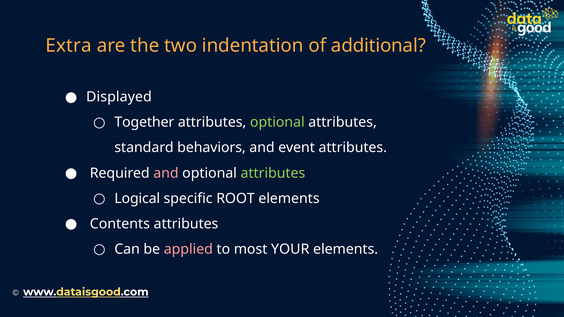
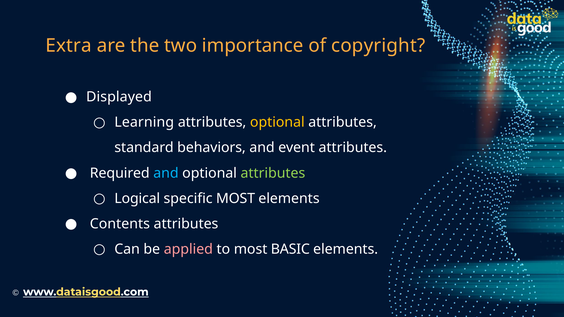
indentation: indentation -> importance (253, 46)
additional: additional -> copyright (378, 46)
Together: Together -> Learning (144, 122)
optional colour: light green -> yellow (277, 122)
and colour: pink -> light blue (166, 173)
specific ROOT: ROOT -> MOST (236, 199)
YOUR: YOUR -> BASIC (290, 249)
